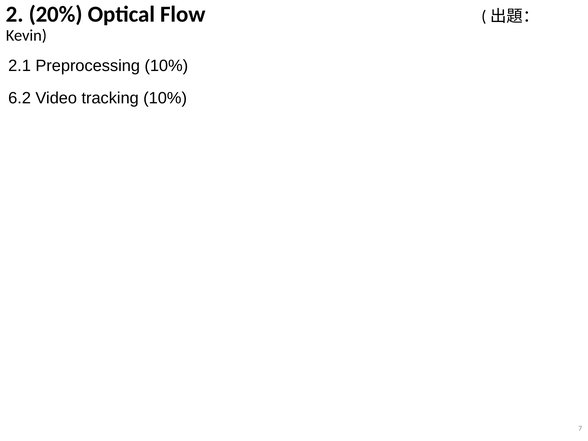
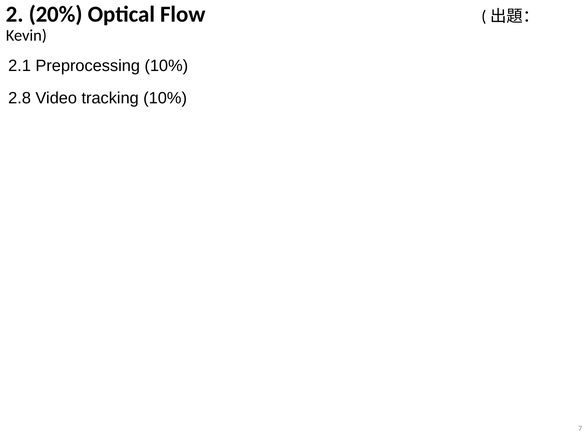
6.2: 6.2 -> 2.8 (20, 98)
